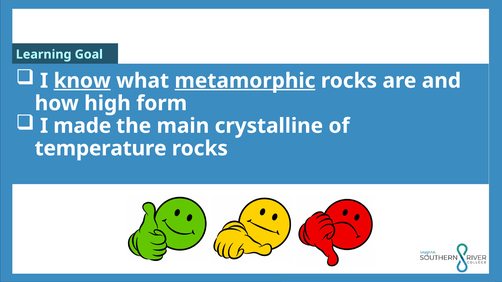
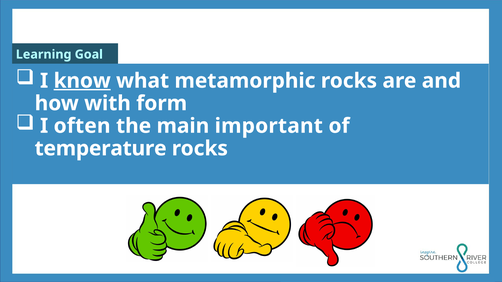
metamorphic underline: present -> none (245, 81)
high: high -> with (108, 103)
made: made -> often (82, 126)
crystalline: crystalline -> important (269, 126)
